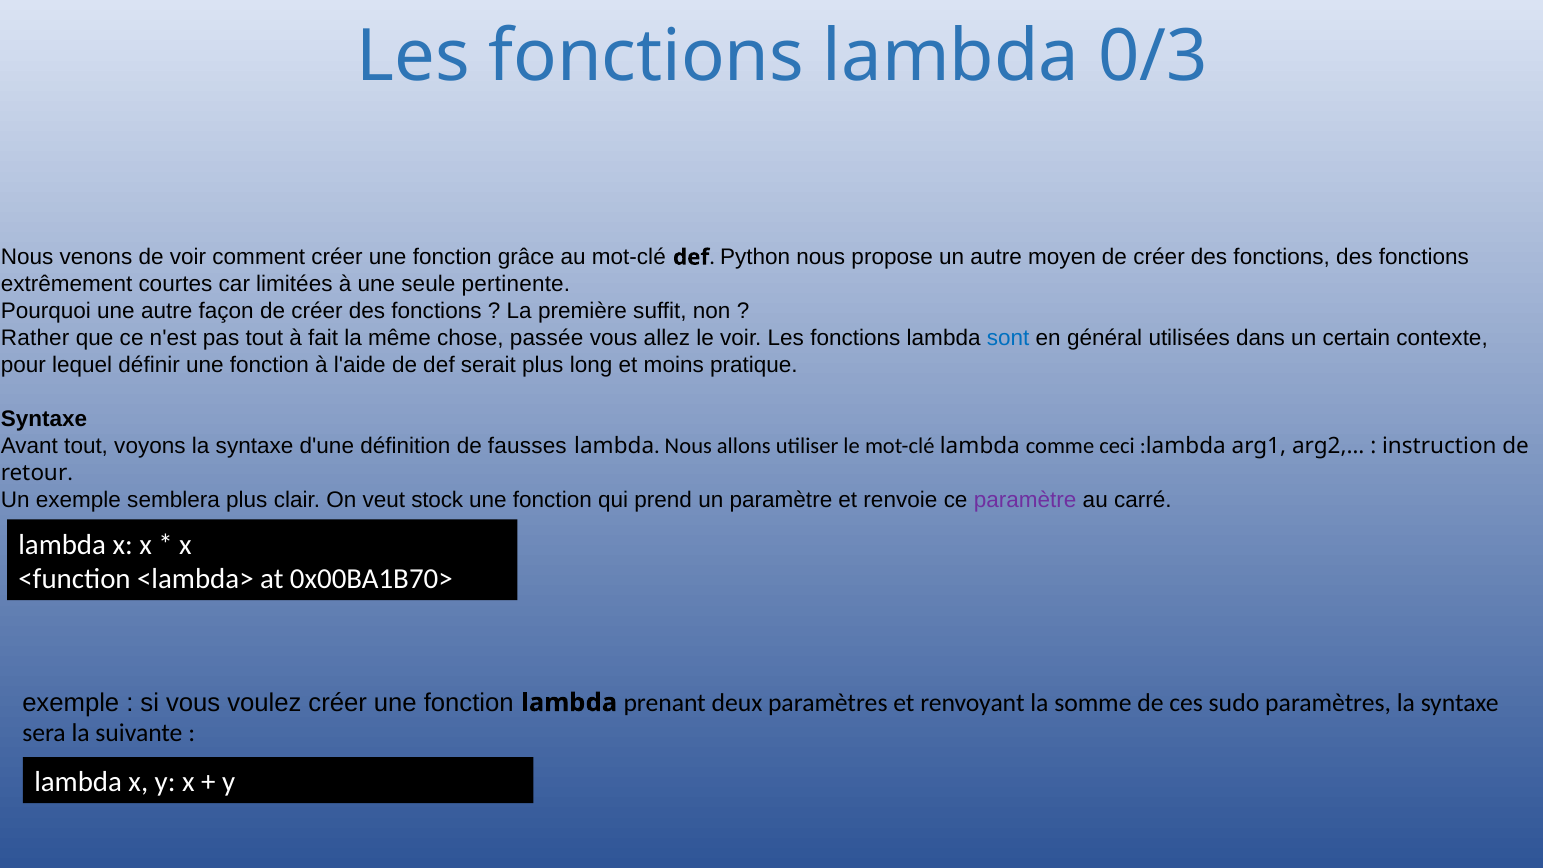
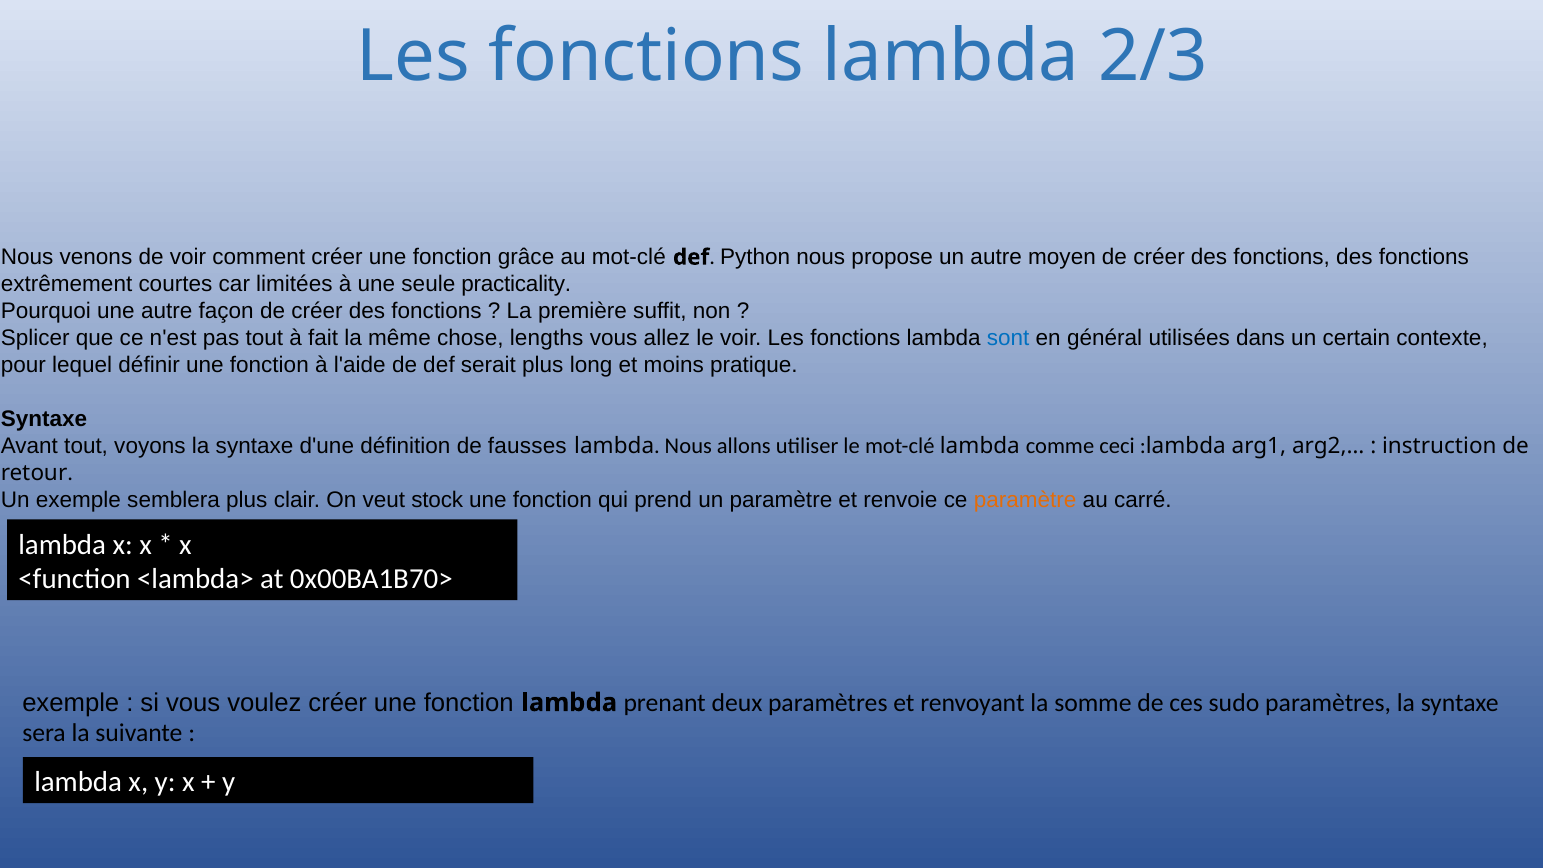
0/3: 0/3 -> 2/3 (1153, 56)
pertinente: pertinente -> practicality (516, 284)
Rather: Rather -> Splicer (35, 338)
passée: passée -> lengths (547, 338)
paramètre colour: purple -> orange (1025, 500)
